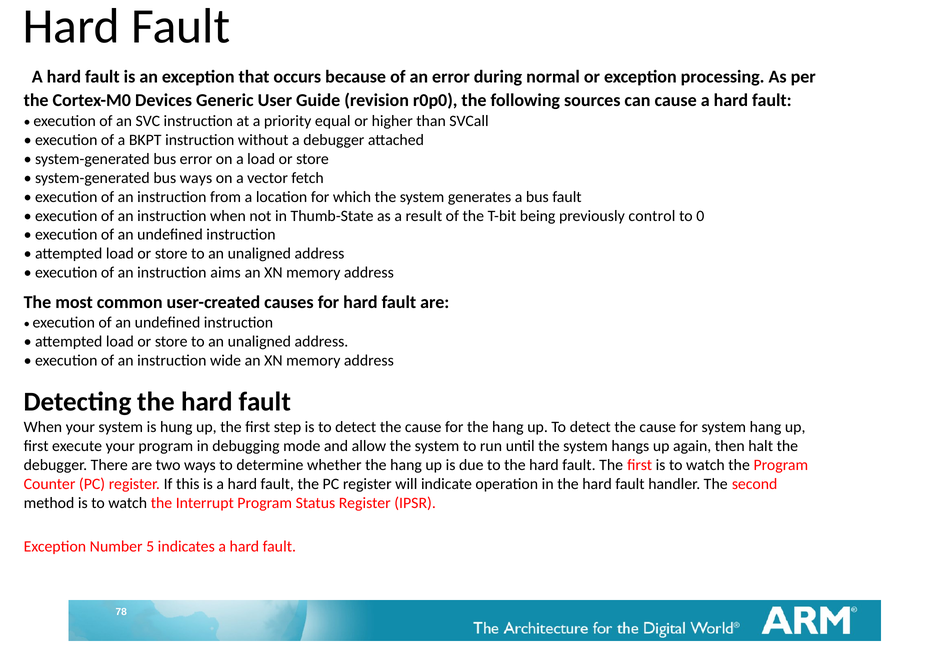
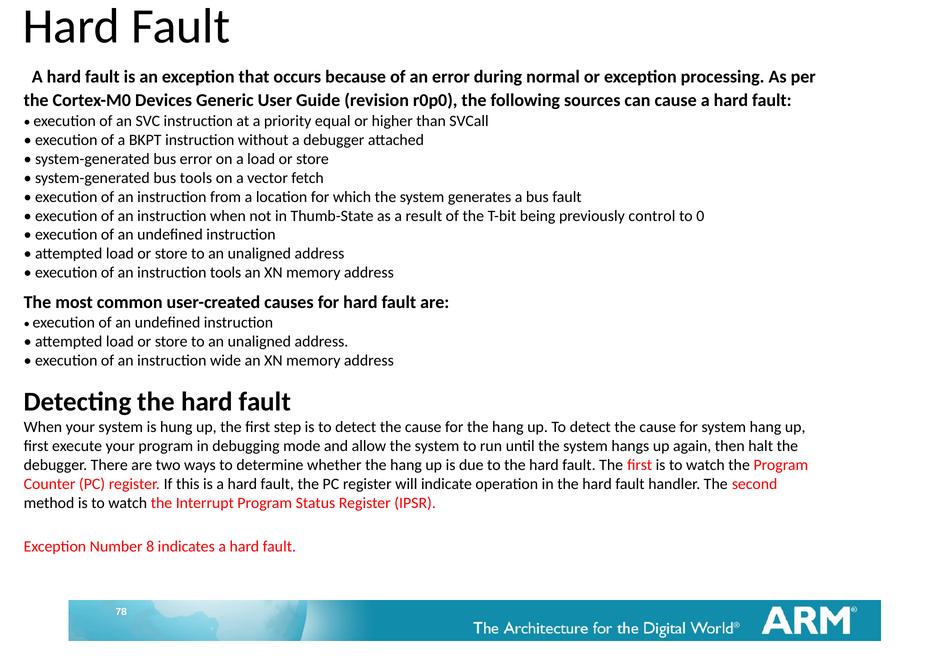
bus ways: ways -> tools (196, 178)
instruction aims: aims -> tools (226, 272)
5: 5 -> 8 (150, 546)
